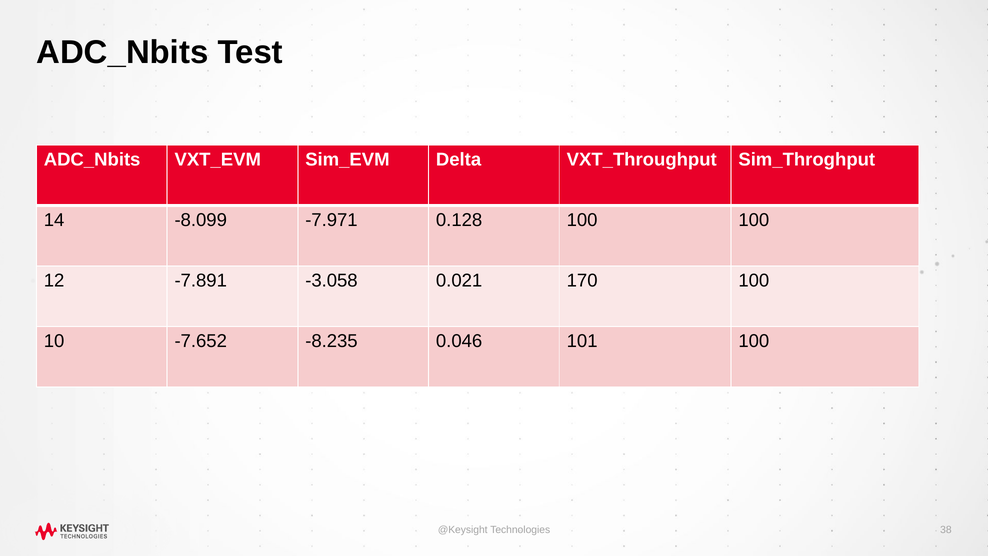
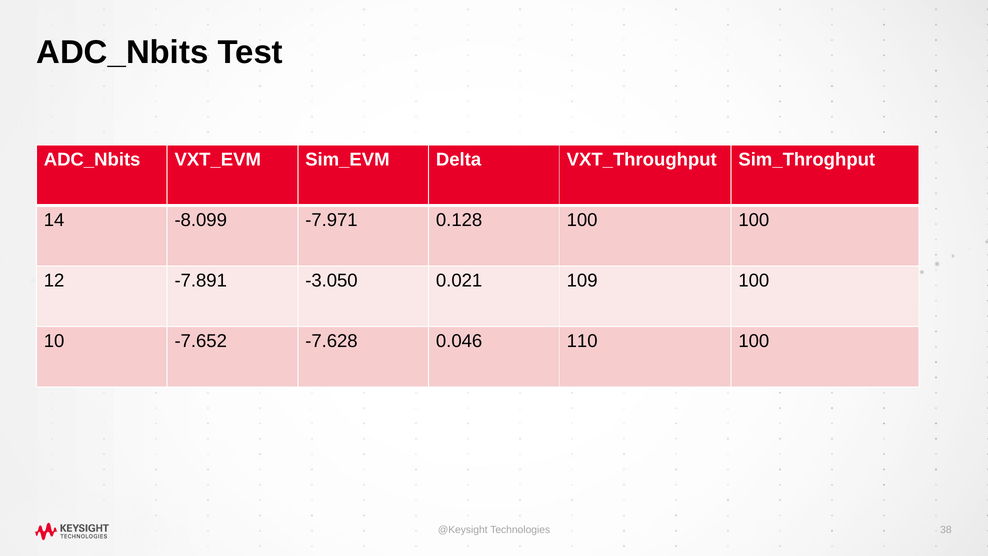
-3.058: -3.058 -> -3.050 (331, 280)
170: 170 -> 109 (582, 280)
-8.235: -8.235 -> -7.628 (331, 341)
101: 101 -> 110 (582, 341)
